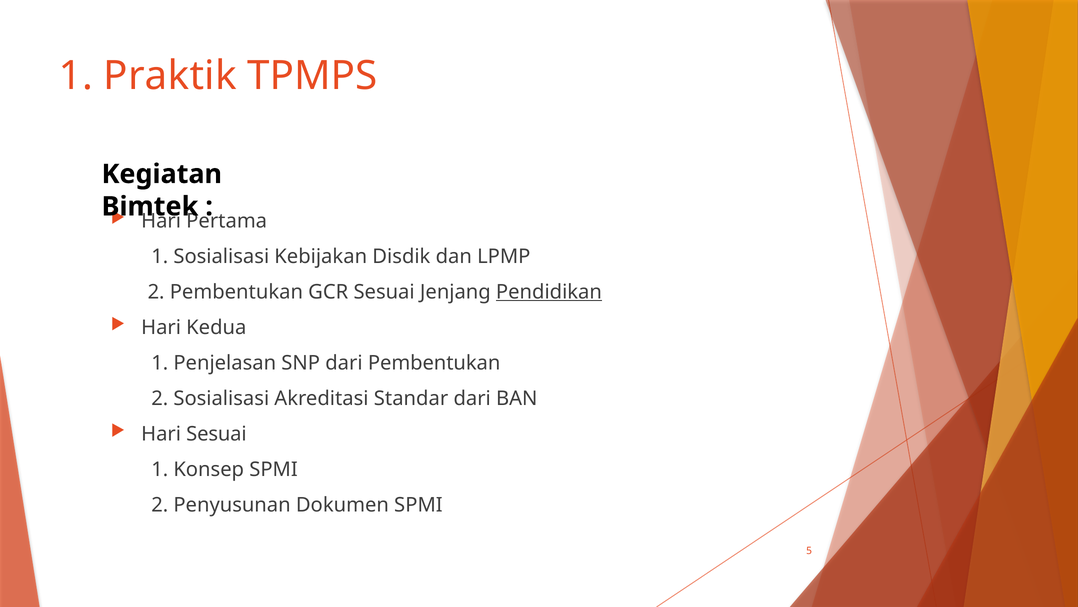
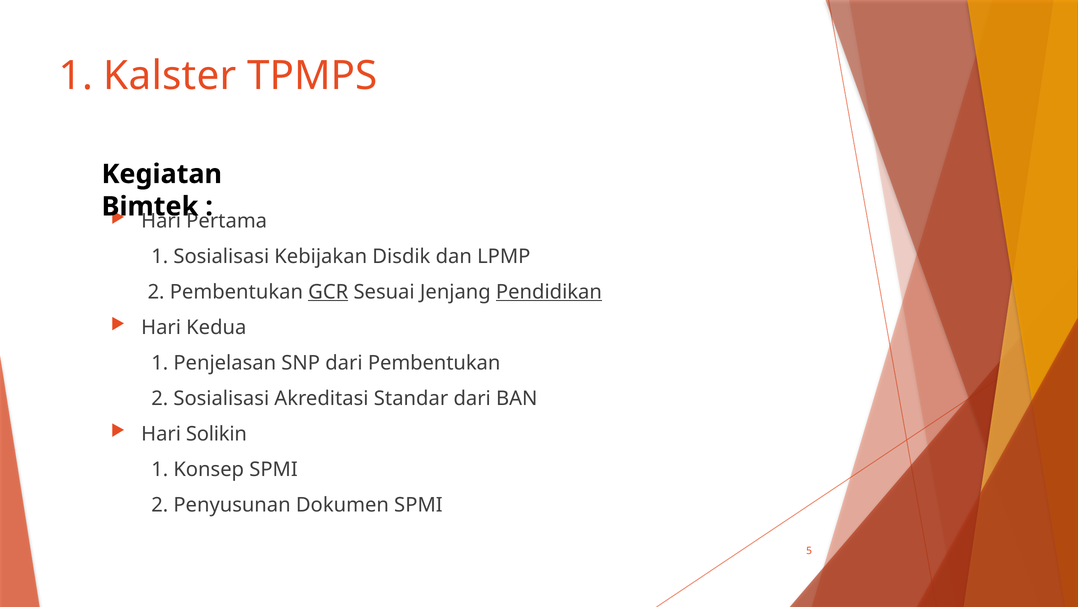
Praktik: Praktik -> Kalster (170, 76)
GCR underline: none -> present (328, 292)
Hari Sesuai: Sesuai -> Solikin (216, 434)
